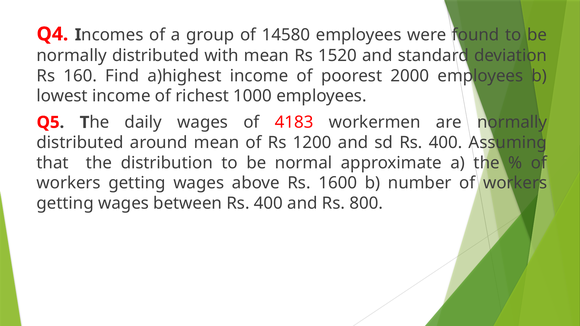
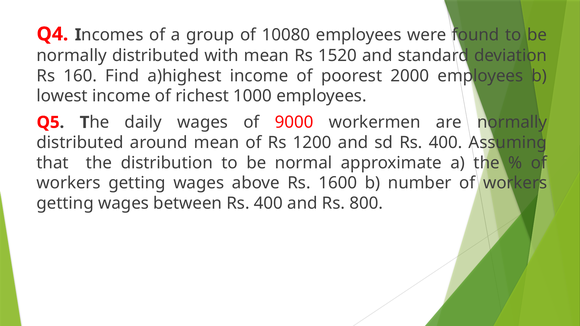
14580: 14580 -> 10080 (286, 35)
4183: 4183 -> 9000 (294, 122)
